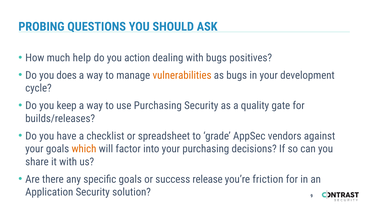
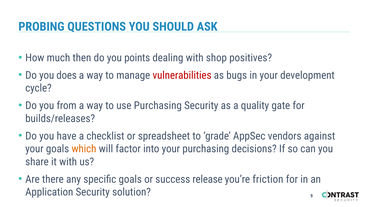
help: help -> then (82, 58)
action: action -> points (137, 58)
with bugs: bugs -> shop (216, 58)
vulnerabilities colour: orange -> red (182, 75)
keep: keep -> from (67, 106)
